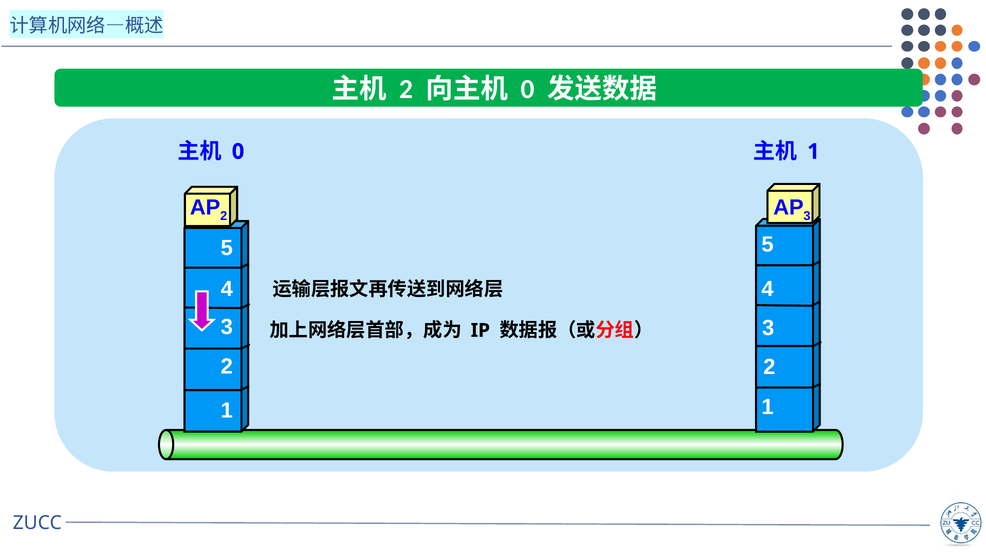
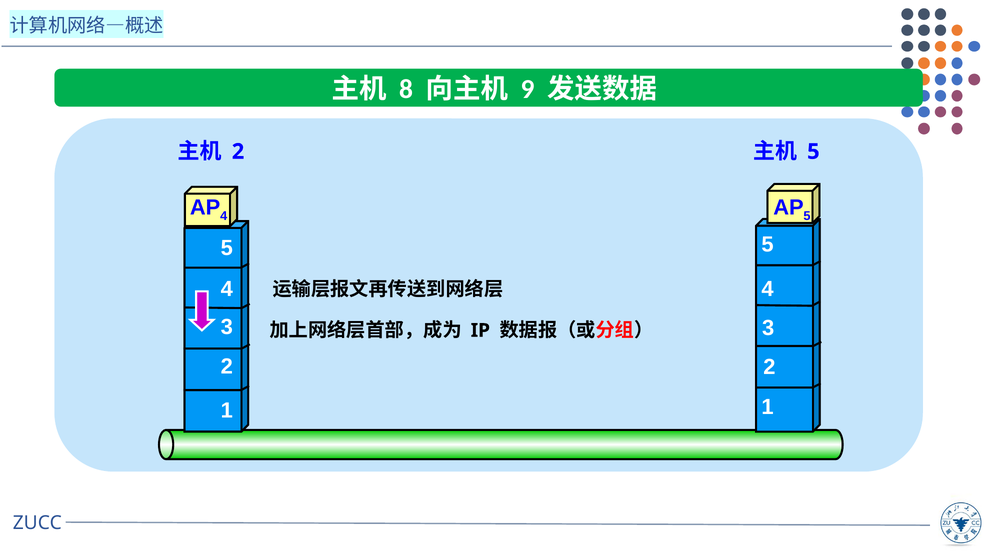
2: 2 -> 8 (406, 89)
0: 0 -> 9 (528, 89)
0: 0 -> 2 (238, 152)
1: 1 -> 5 (813, 152)
2: 2 -> 4 (224, 216)
3: 3 -> 5 (807, 216)
